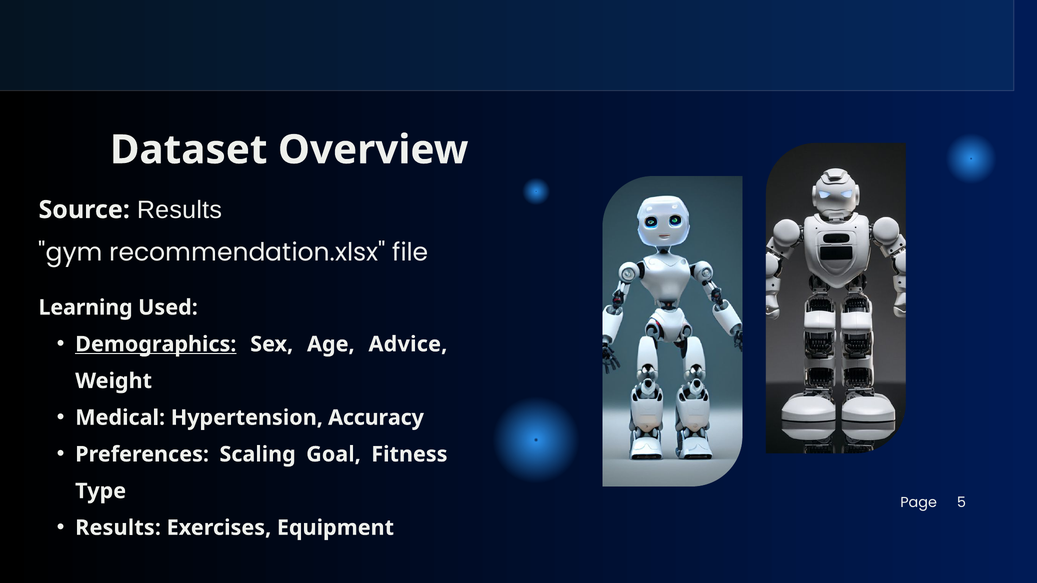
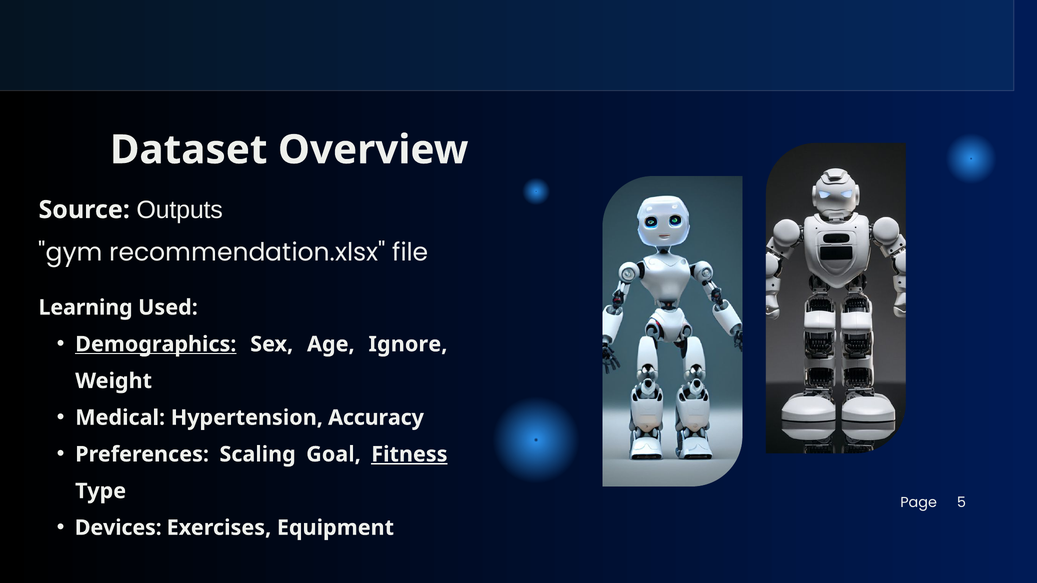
Source Results: Results -> Outputs (180, 210)
Advice: Advice -> Ignore (408, 344)
Fitness underline: none -> present (409, 455)
Results: Results -> Devices (118, 528)
